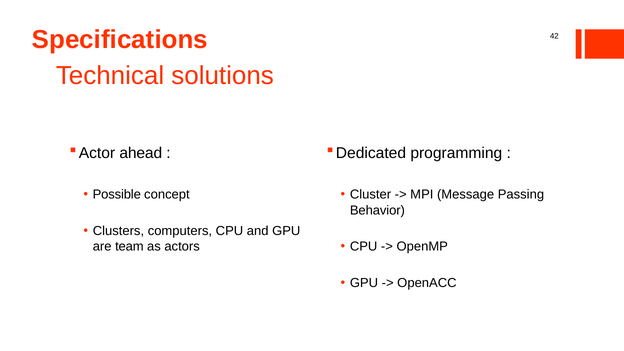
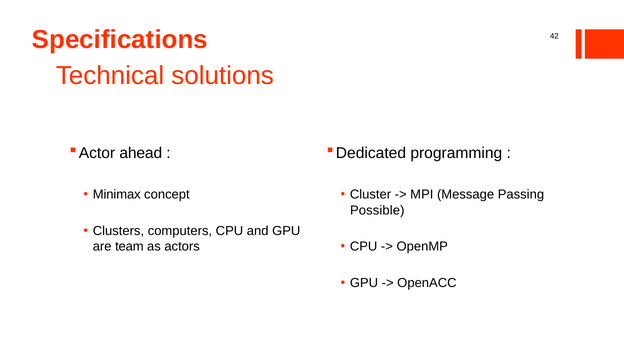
Possible: Possible -> Minimax (117, 195)
Behavior: Behavior -> Possible (377, 210)
